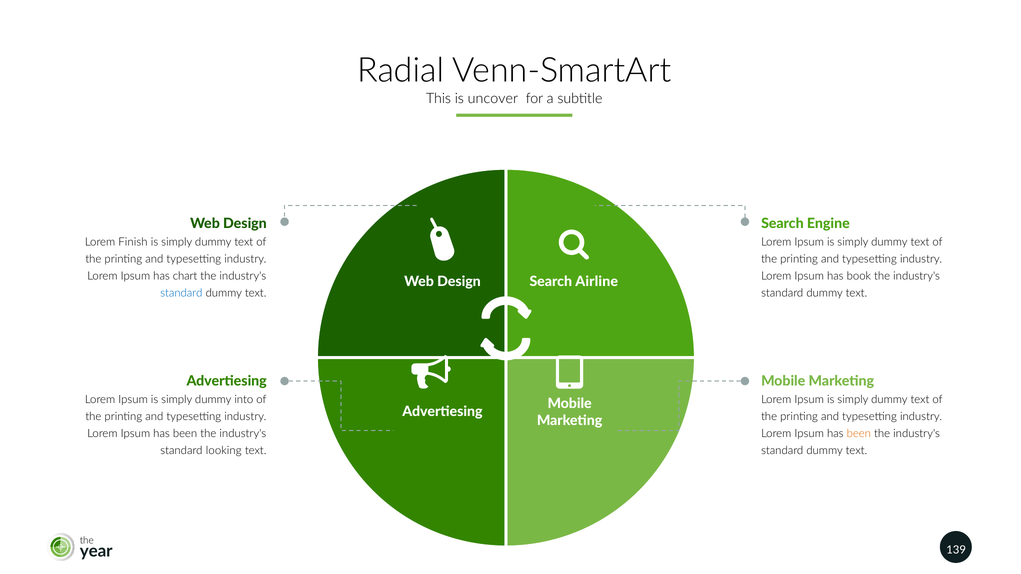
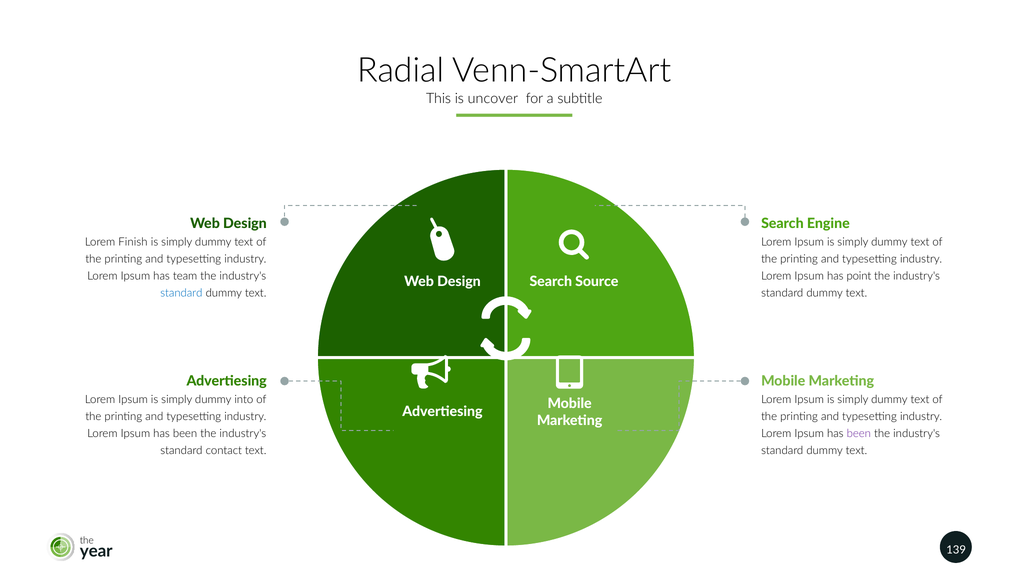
chart: chart -> team (185, 276)
book: book -> point (859, 276)
Airline: Airline -> Source (597, 282)
been colour: orange -> purple (859, 434)
looking: looking -> contact (224, 451)
